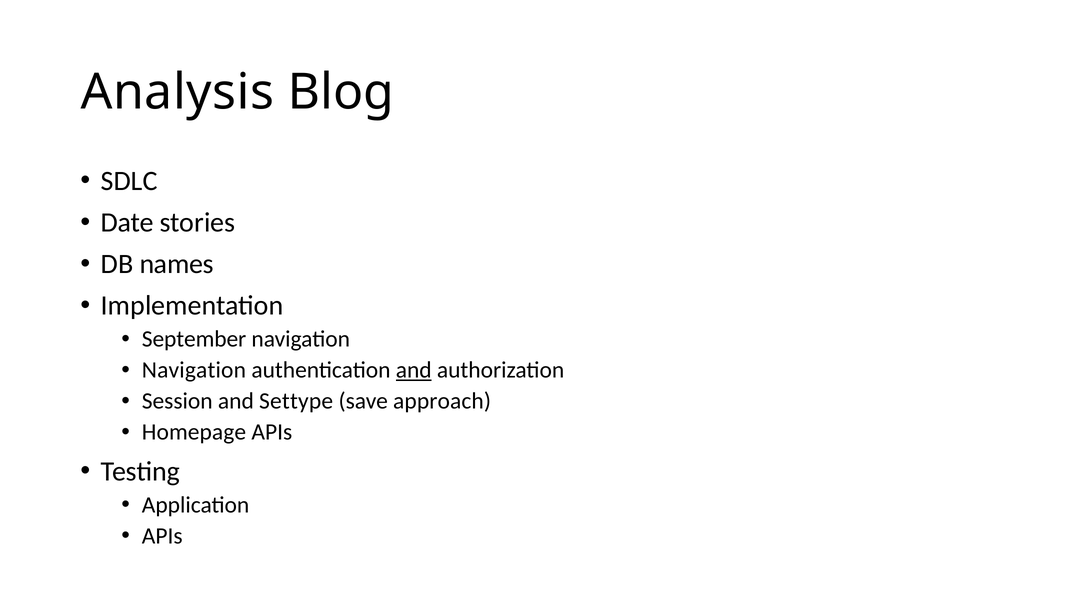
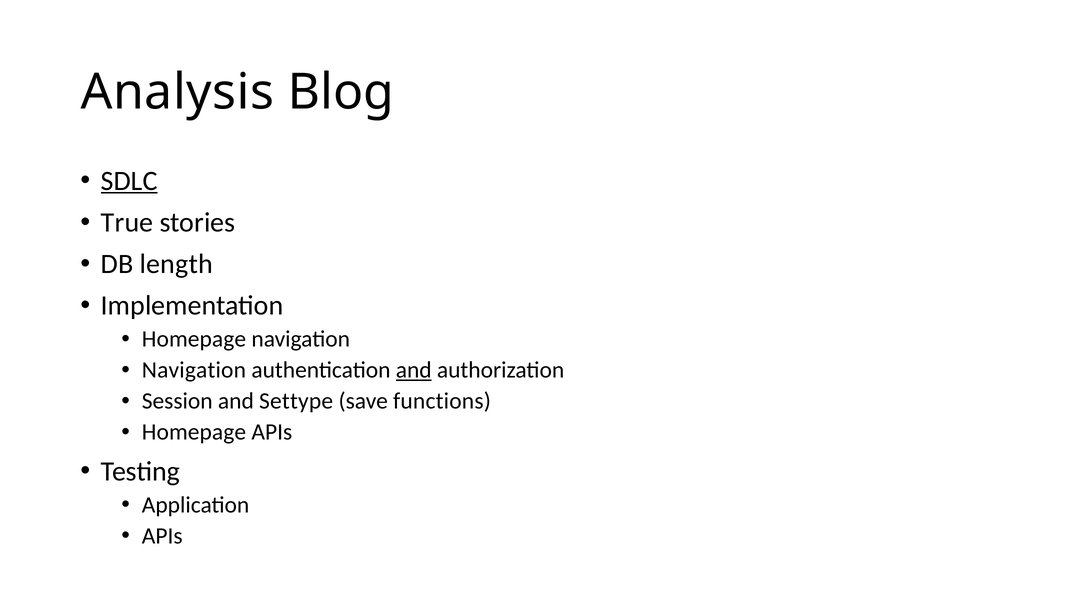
SDLC underline: none -> present (129, 181)
Date: Date -> True (127, 223)
names: names -> length (176, 264)
September: September -> Homepage (194, 339)
approach: approach -> functions (442, 402)
